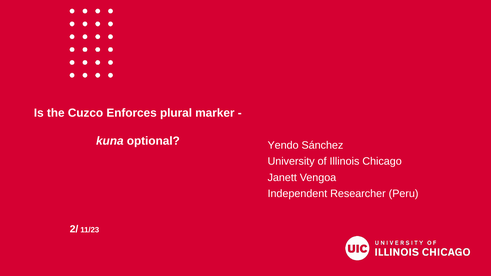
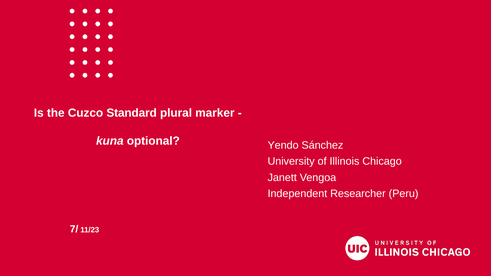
Enforces: Enforces -> Standard (132, 113)
2/: 2/ -> 7/ (74, 229)
